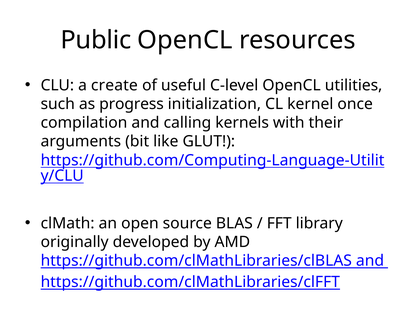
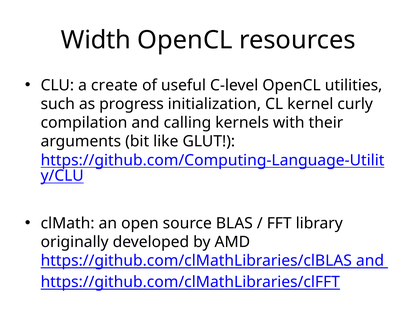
Public: Public -> Width (96, 40)
once: once -> curly (355, 104)
